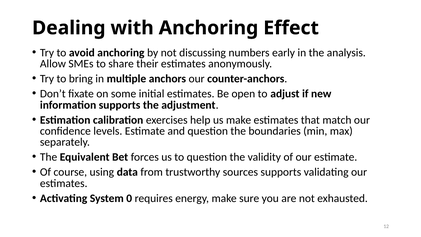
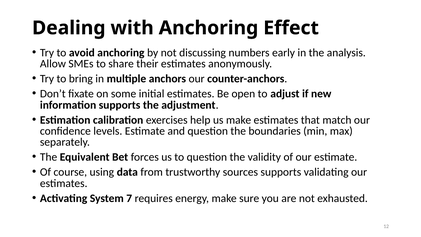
0: 0 -> 7 (129, 198)
